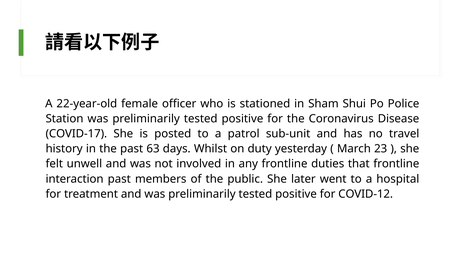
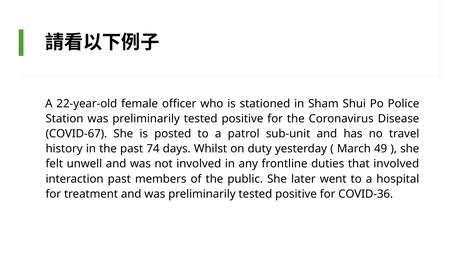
COVID-17: COVID-17 -> COVID-67 (76, 134)
63: 63 -> 74 (153, 149)
23: 23 -> 49 (381, 149)
that frontline: frontline -> involved (396, 164)
COVID-12: COVID-12 -> COVID-36 (366, 194)
